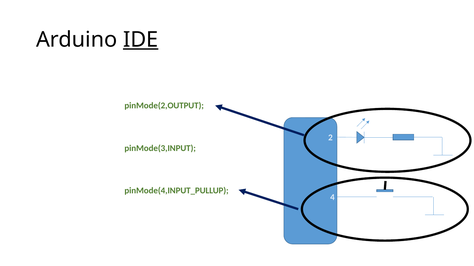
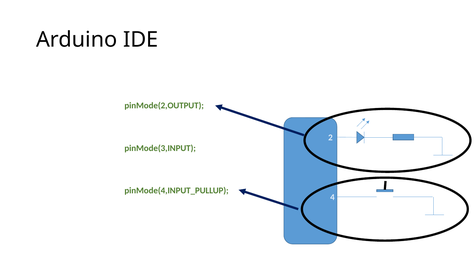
IDE underline: present -> none (141, 40)
